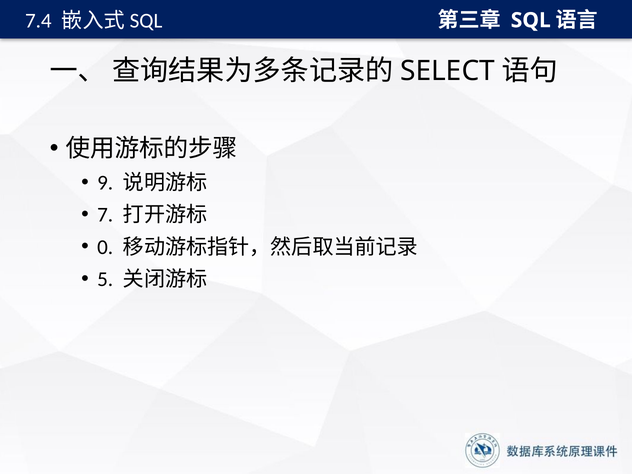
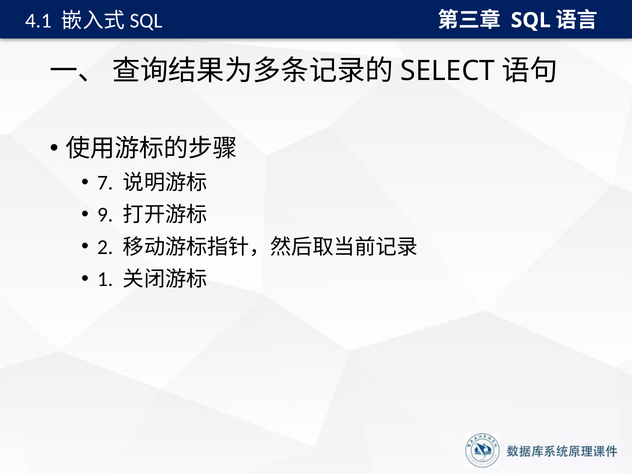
7.4: 7.4 -> 4.1 (38, 21)
9: 9 -> 7 (105, 183)
7: 7 -> 9 (105, 215)
0: 0 -> 2 (105, 247)
5: 5 -> 1 (105, 279)
